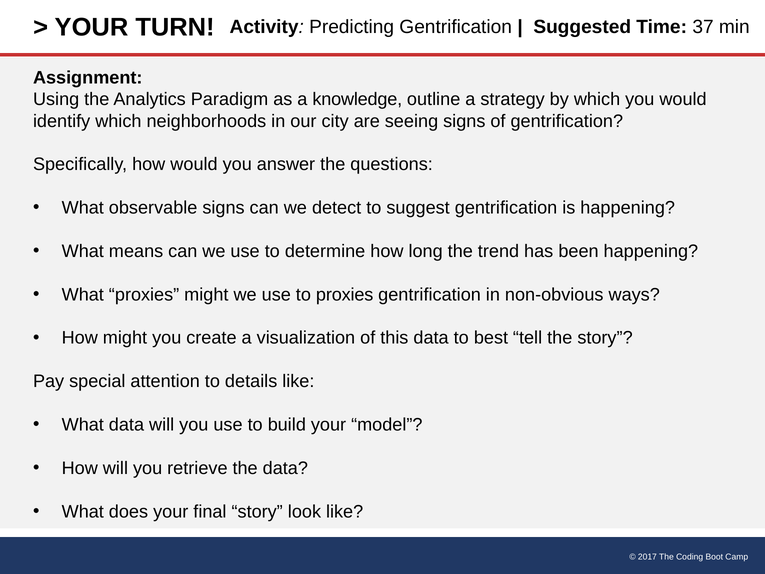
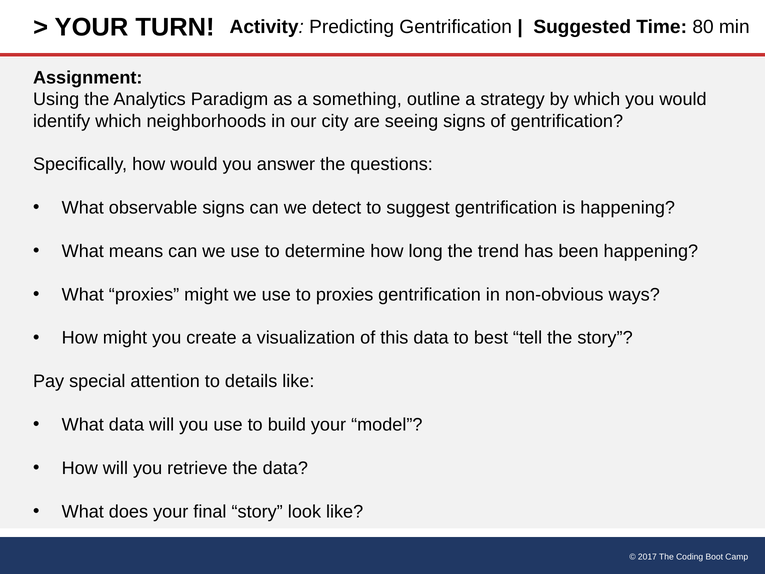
37: 37 -> 80 (703, 27)
knowledge: knowledge -> something (357, 99)
